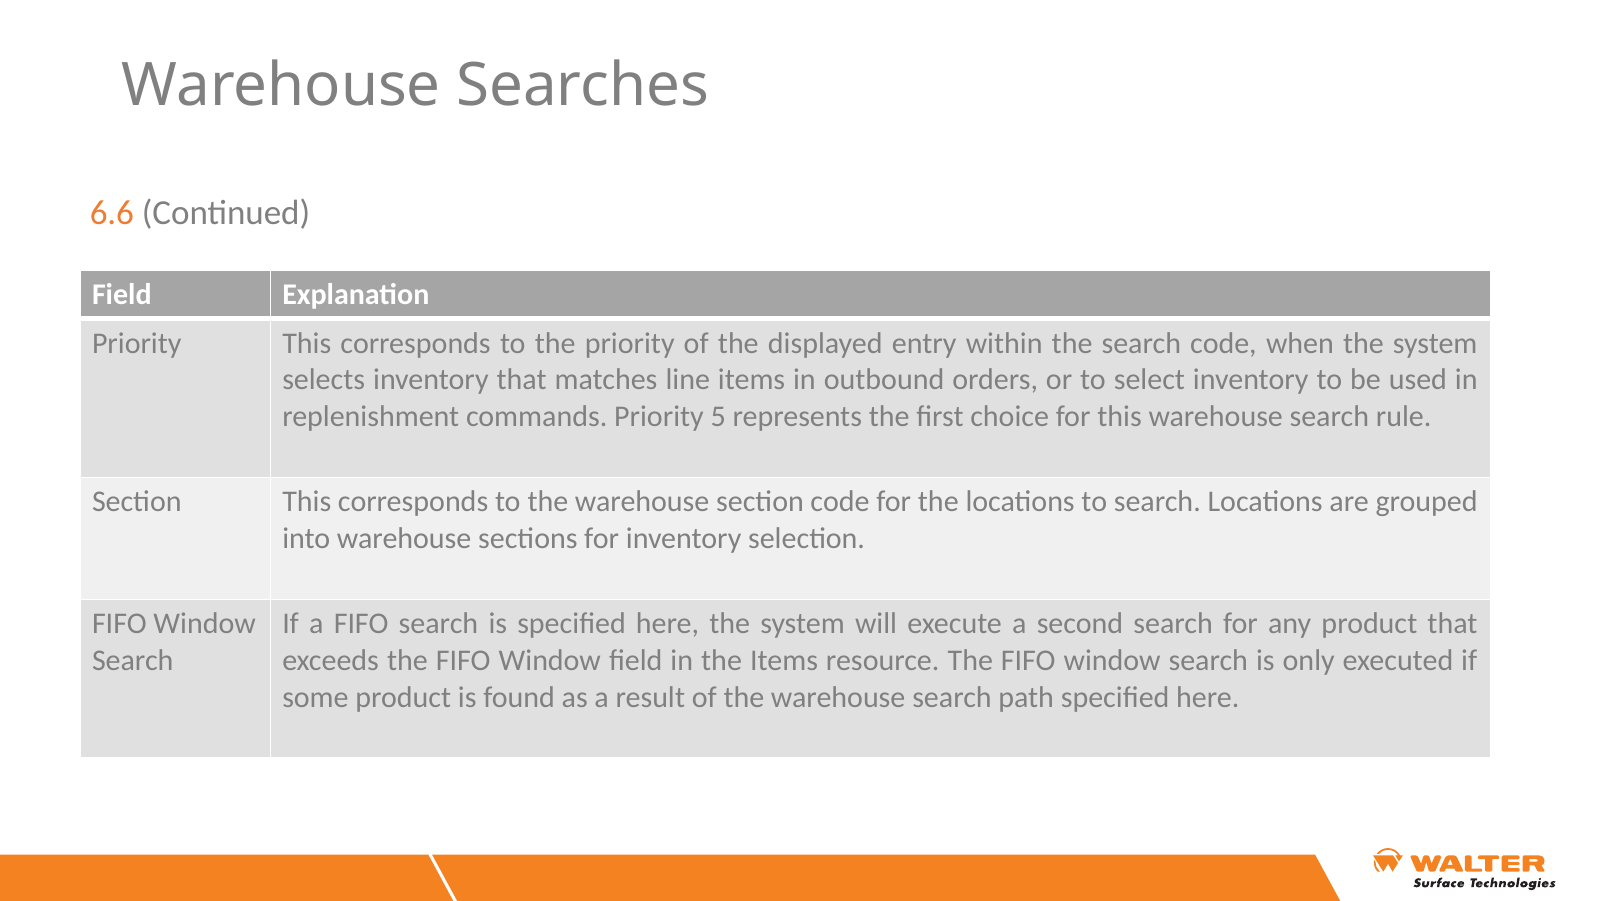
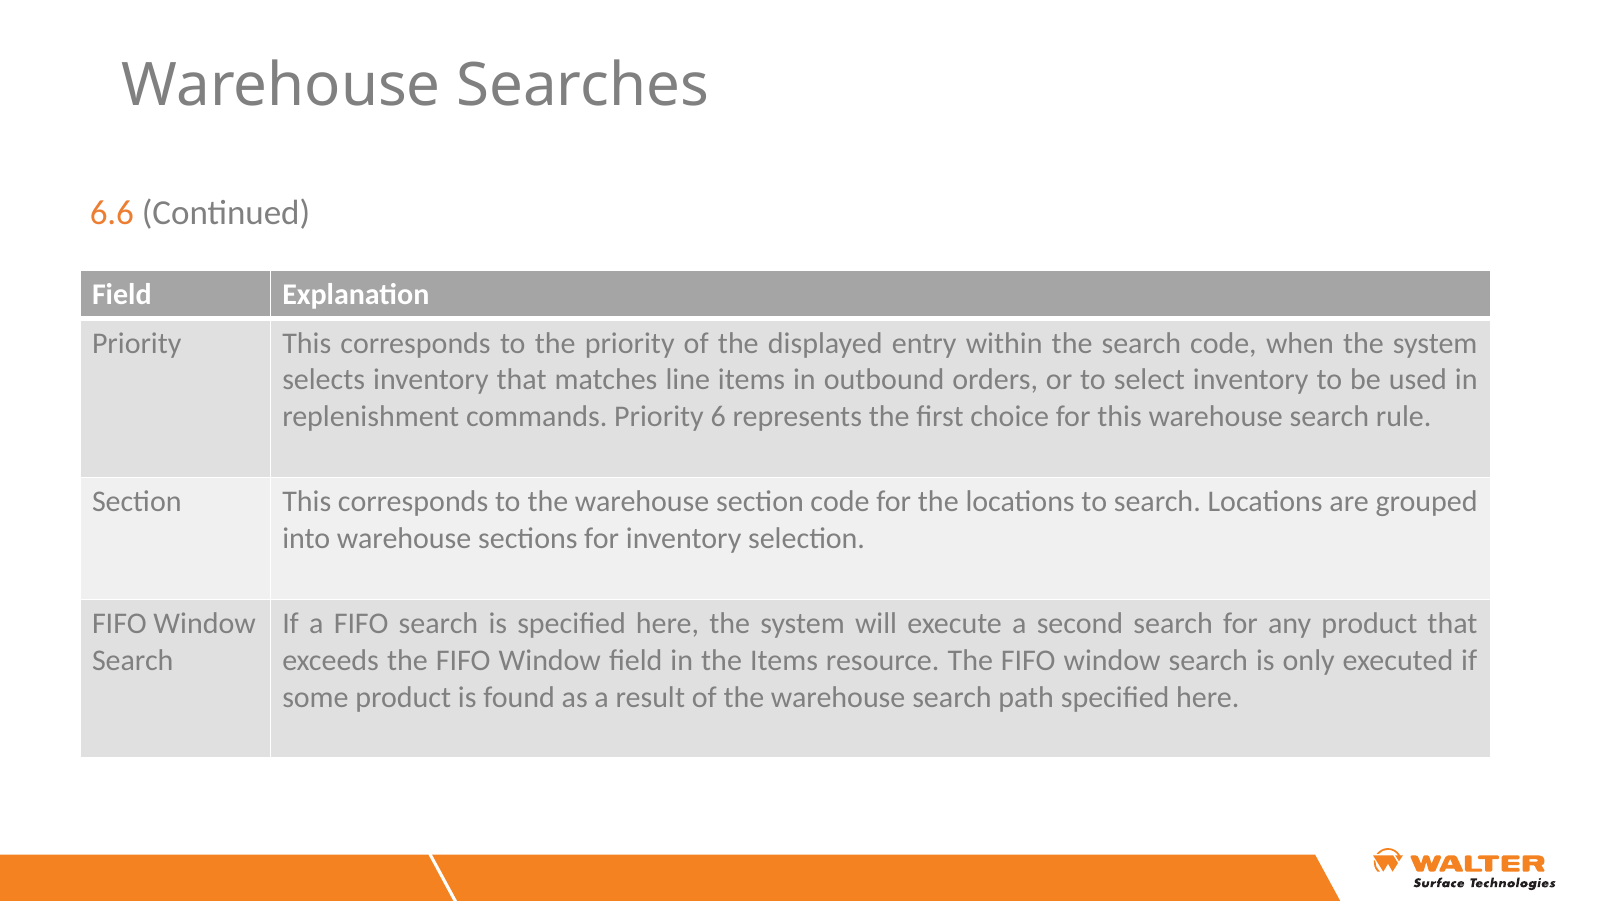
5: 5 -> 6 (718, 416)
